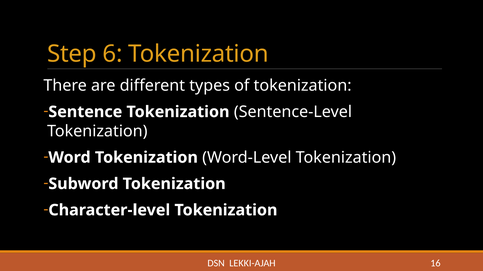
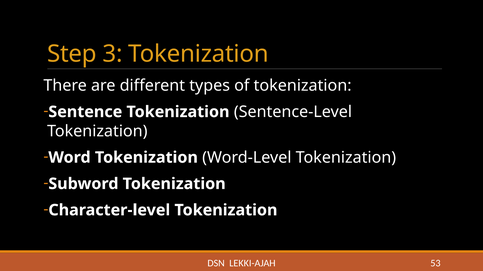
6: 6 -> 3 (113, 54)
16: 16 -> 53 (435, 264)
